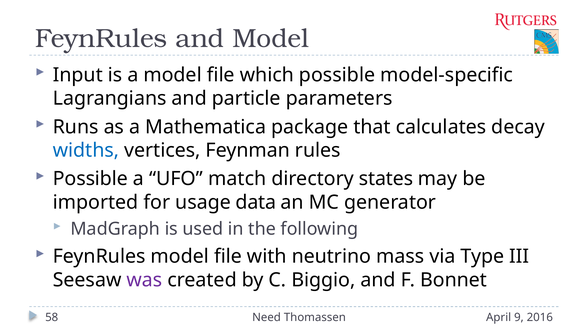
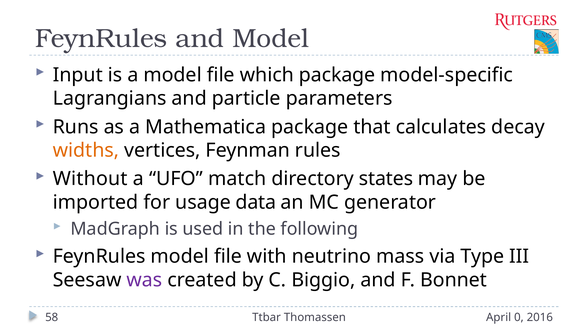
which possible: possible -> package (337, 75)
widths colour: blue -> orange (86, 150)
Possible: Possible -> Without (90, 179)
Need: Need -> Ttbar (267, 317)
9: 9 -> 0 (519, 317)
